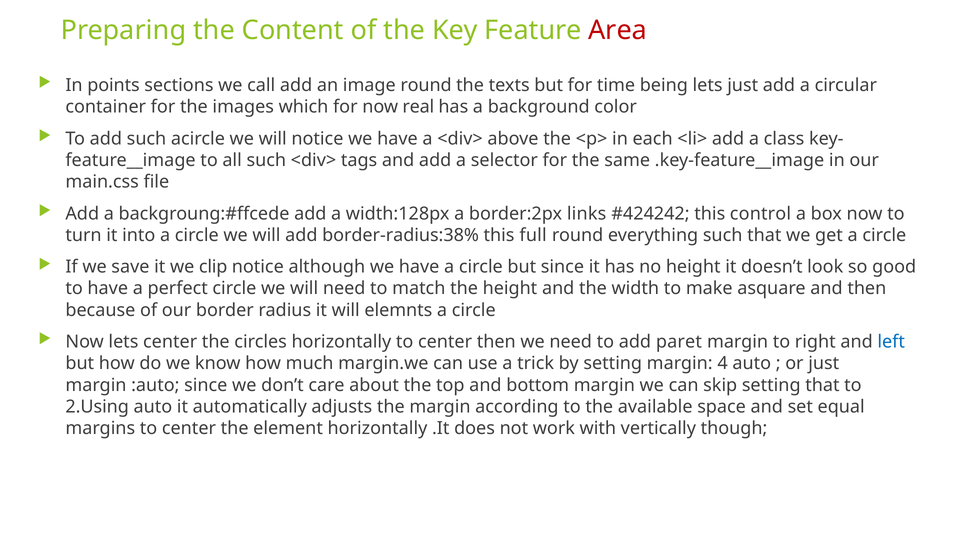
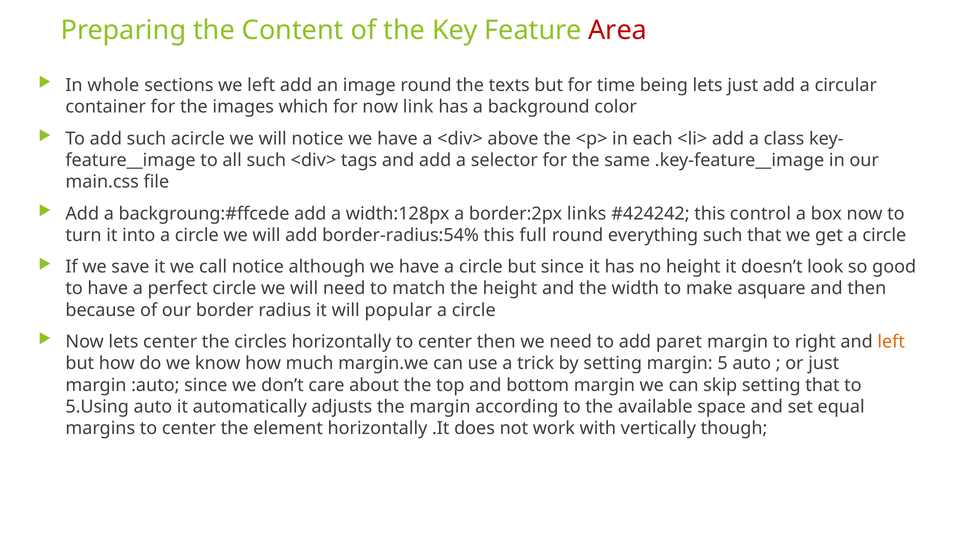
points: points -> whole (113, 85)
we call: call -> left (261, 85)
real: real -> link (418, 107)
border-radius:38%: border-radius:38% -> border-radius:54% (401, 235)
clip: clip -> call (213, 267)
elemnts: elemnts -> popular (398, 310)
left colour: blue -> orange (891, 342)
4: 4 -> 5 (723, 364)
2.Using: 2.Using -> 5.Using (97, 407)
